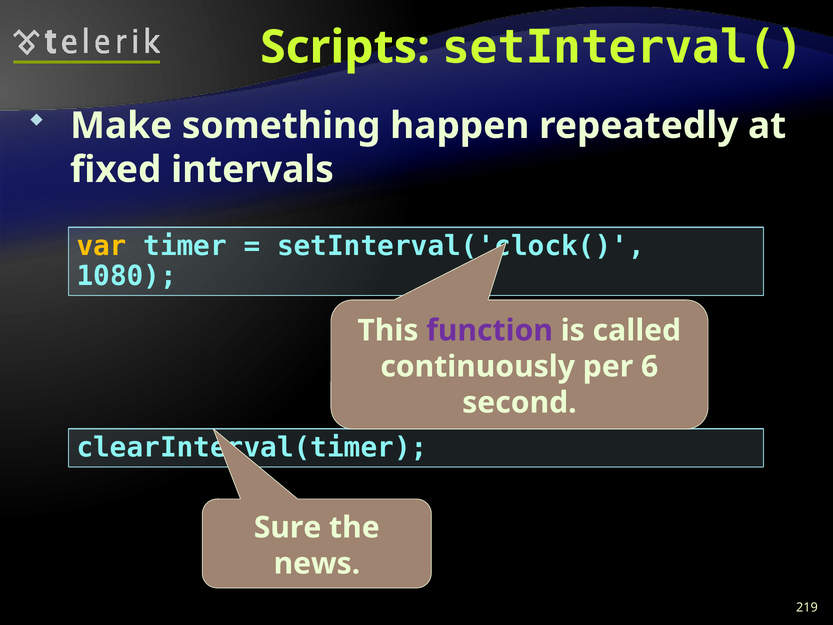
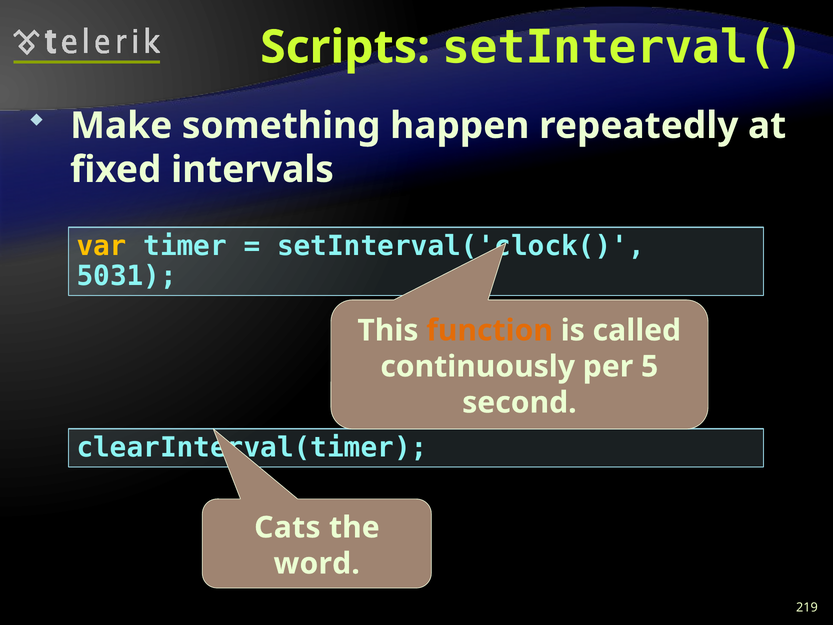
1080: 1080 -> 5031 (127, 276)
function colour: purple -> orange (490, 330)
6: 6 -> 5 (650, 366)
Sure: Sure -> Cats (287, 527)
news: news -> word (317, 563)
